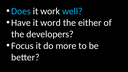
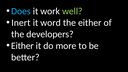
well colour: light blue -> light green (72, 11)
Have: Have -> Inert (21, 23)
Focus: Focus -> Either (22, 46)
